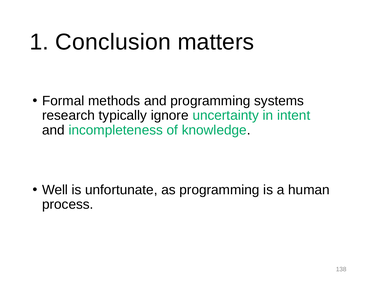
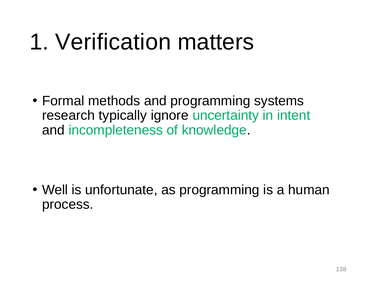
Conclusion: Conclusion -> Verification (113, 42)
